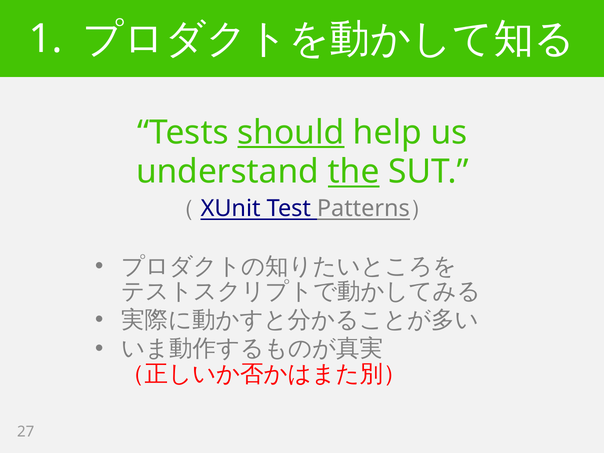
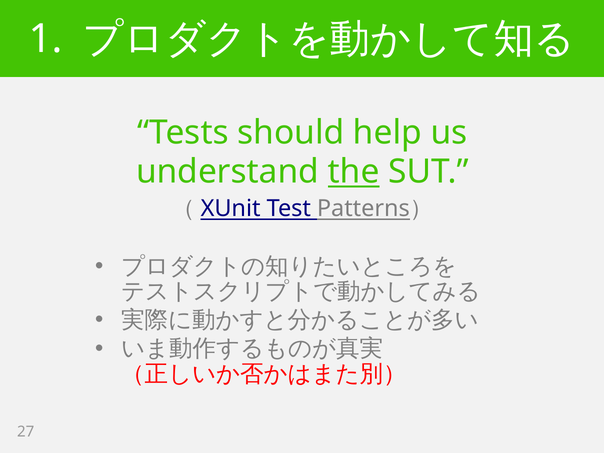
should underline: present -> none (291, 133)
